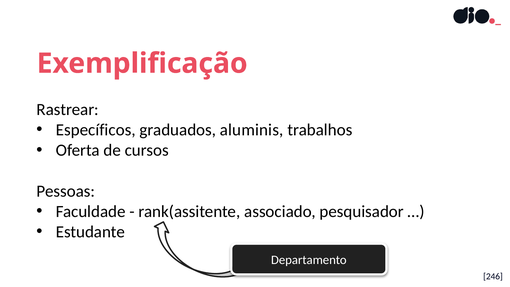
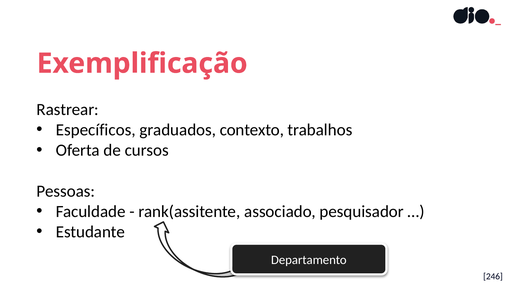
aluminis: aluminis -> contexto (252, 130)
